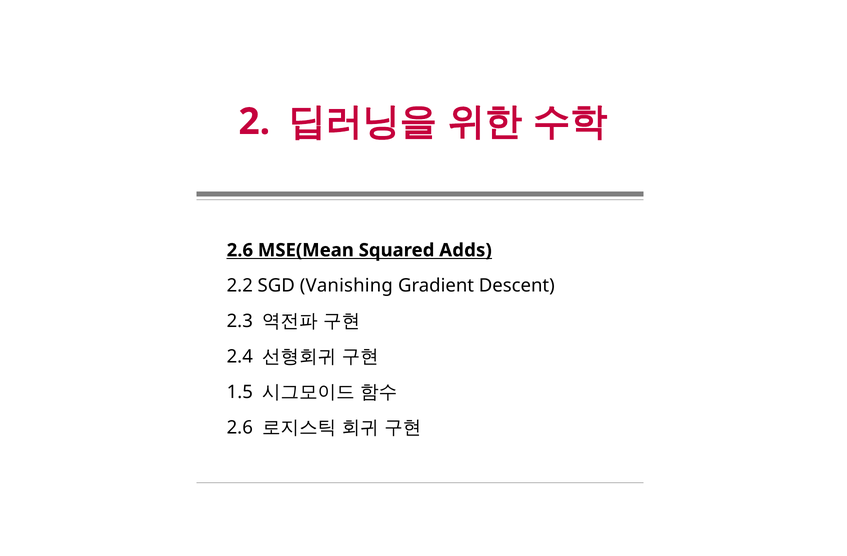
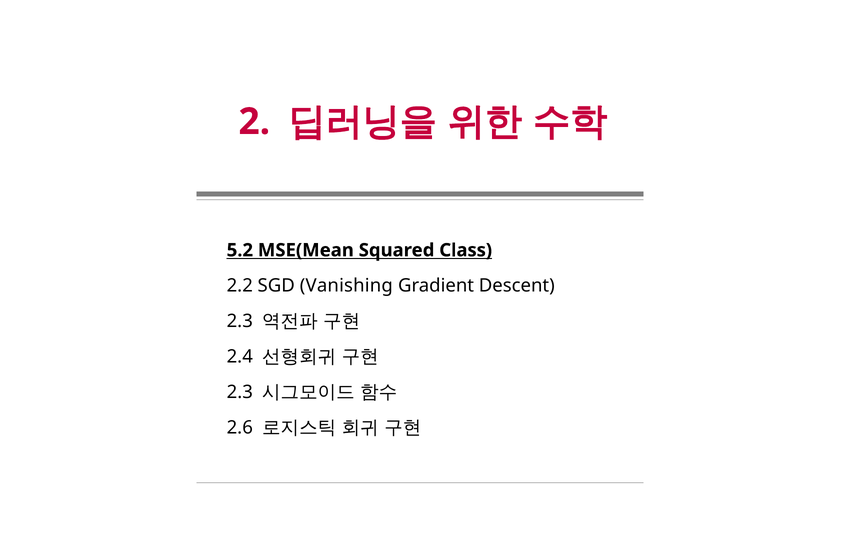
2.6: 2.6 -> 5.2 (240, 250)
Adds: Adds -> Class (466, 250)
1.5: 1.5 -> 2.3 (240, 392)
